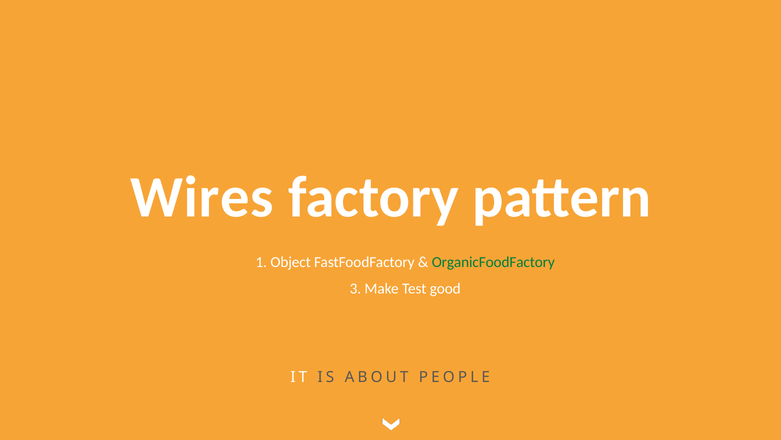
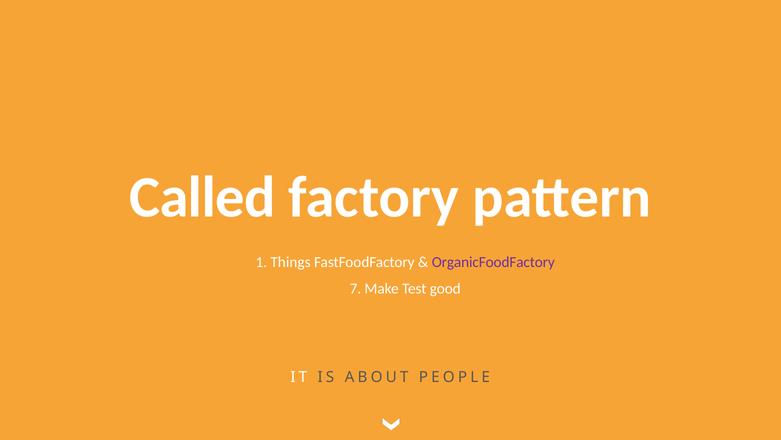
Wires: Wires -> Called (202, 197)
Object: Object -> Things (291, 262)
OrganicFoodFactory colour: green -> purple (493, 262)
3: 3 -> 7 (355, 288)
